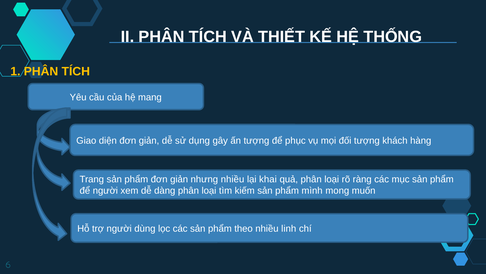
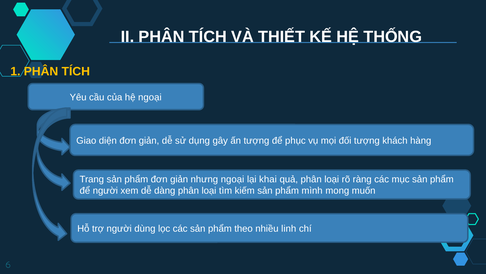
hệ mang: mang -> ngoại (150, 97)
nhưng nhiều: nhiều -> ngoại (233, 179)
